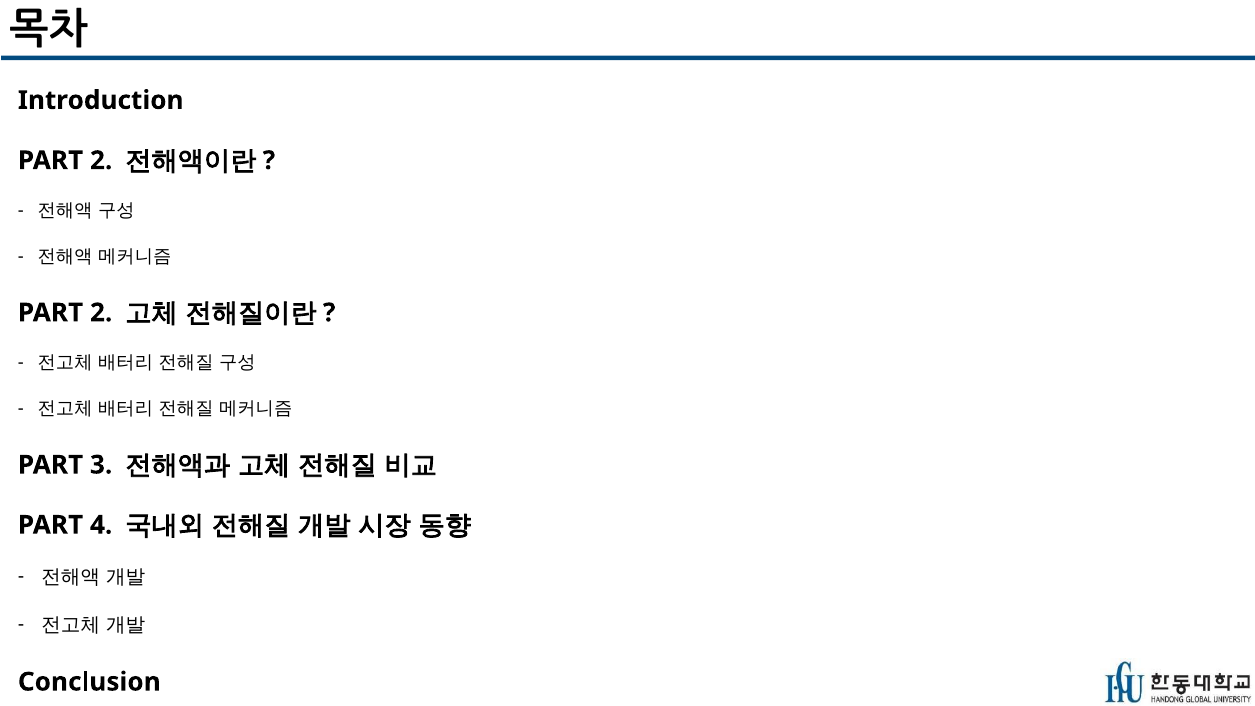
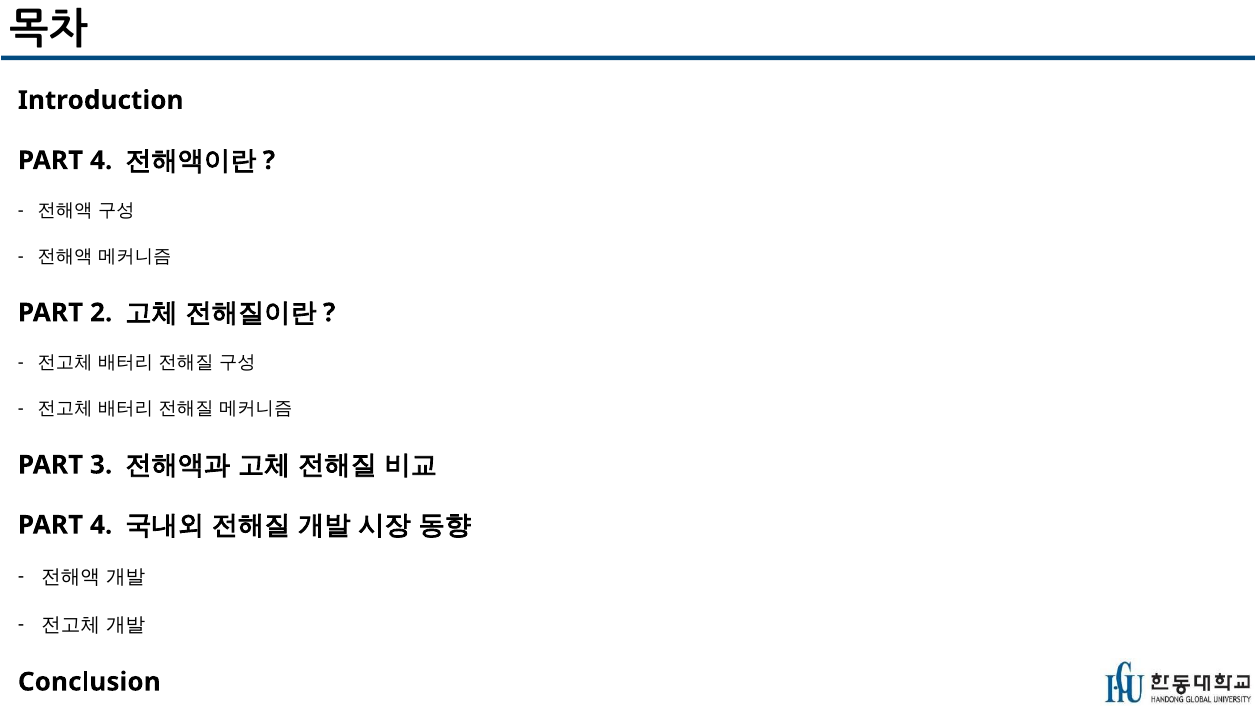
2: 2 -> 4 (101, 160)
